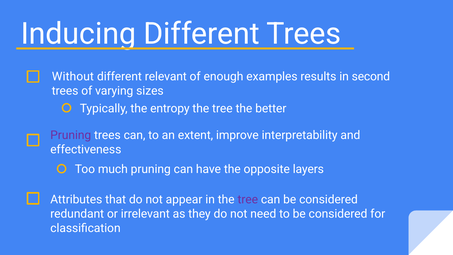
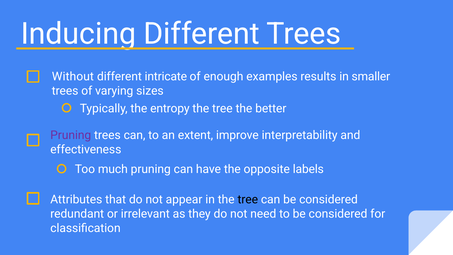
relevant: relevant -> intricate (166, 77)
second: second -> smaller (371, 77)
layers: layers -> labels (308, 169)
tree colour: purple -> black (248, 199)
